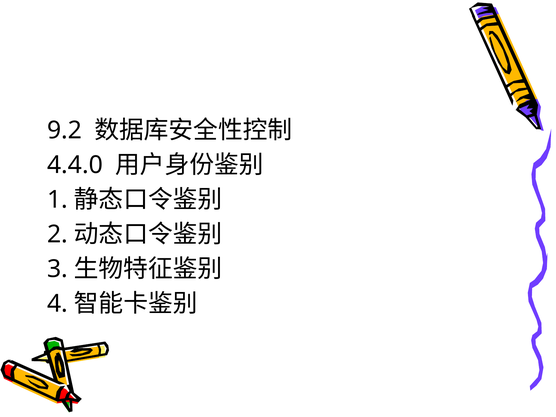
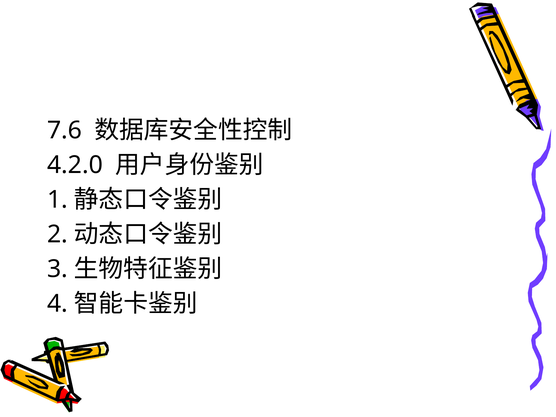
9.2: 9.2 -> 7.6 (65, 130)
4.4.0: 4.4.0 -> 4.2.0 (75, 165)
